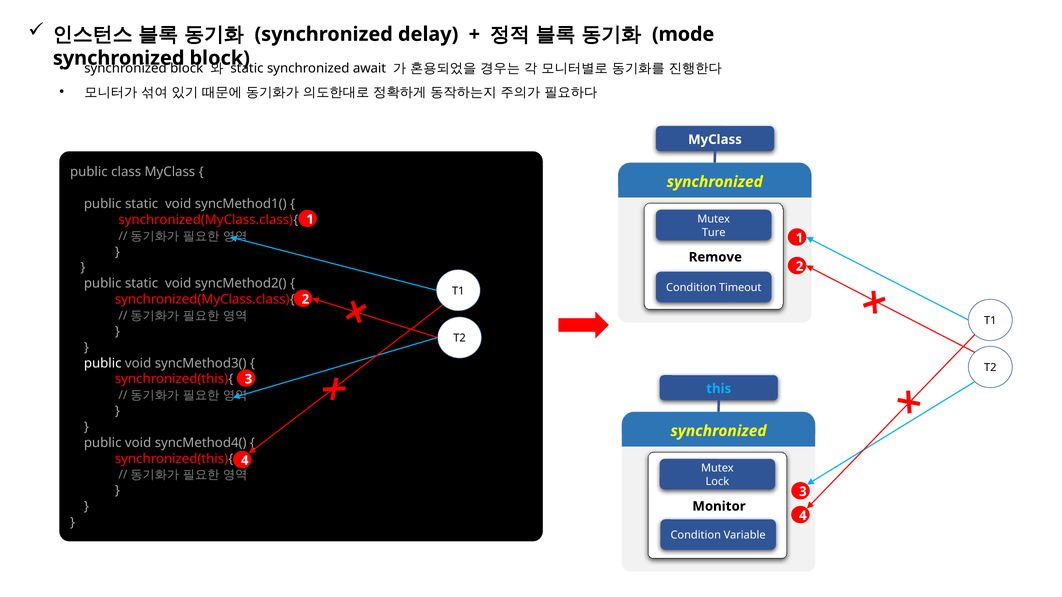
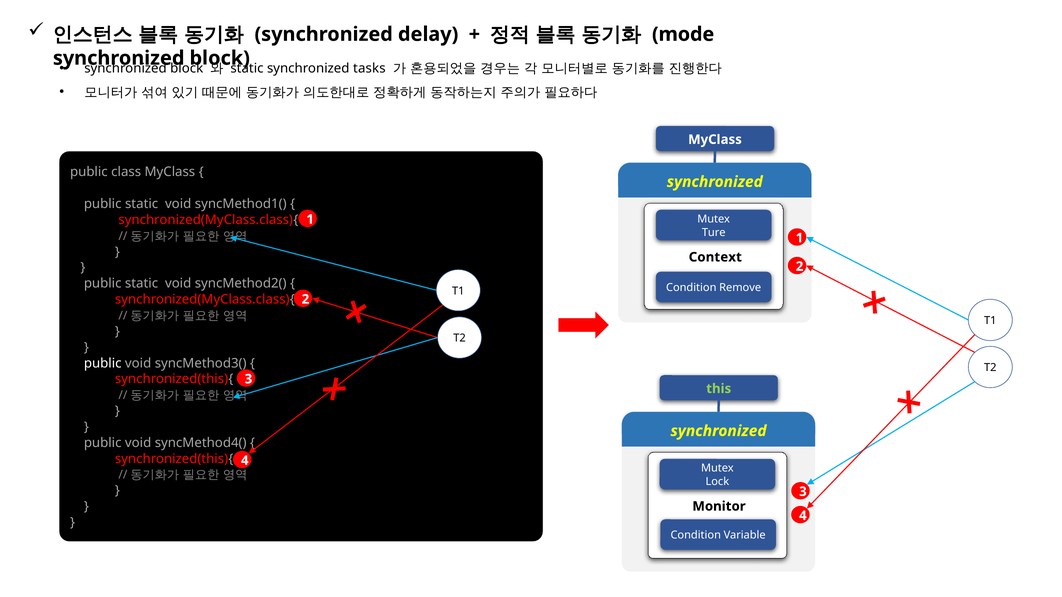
await: await -> tasks (369, 68)
Remove: Remove -> Context (715, 257)
Timeout: Timeout -> Remove (740, 288)
this colour: light blue -> light green (719, 389)
